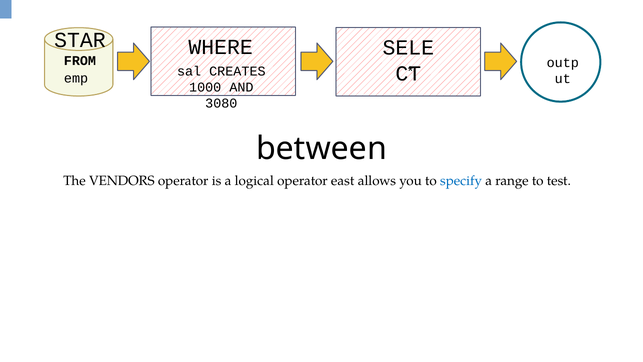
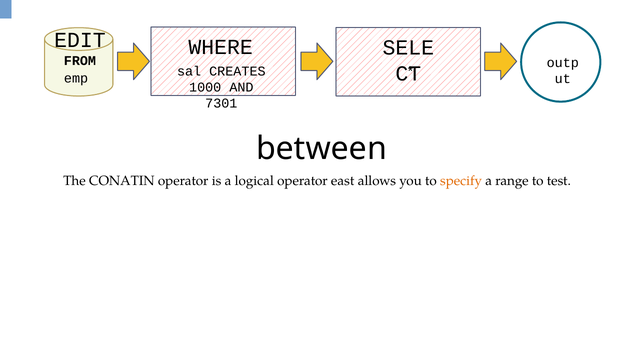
STAR: STAR -> EDIT (80, 40)
3080: 3080 -> 7301 (221, 103)
VENDORS: VENDORS -> CONATIN (122, 181)
specify colour: blue -> orange (461, 181)
